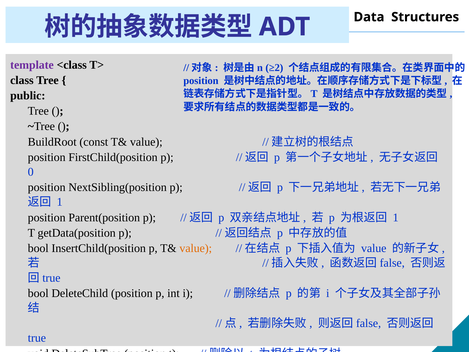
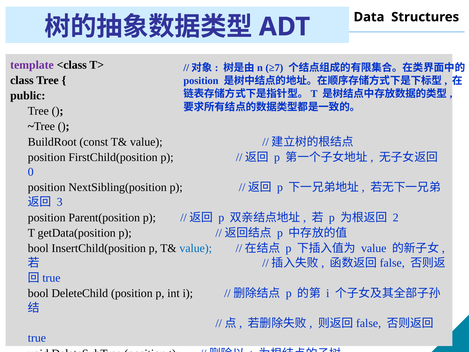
≥2: ≥2 -> ≥7 (274, 68)
1: 1 -> 3 (60, 202)
1: 1 -> 2 (396, 217)
value colour: orange -> blue (196, 248)
